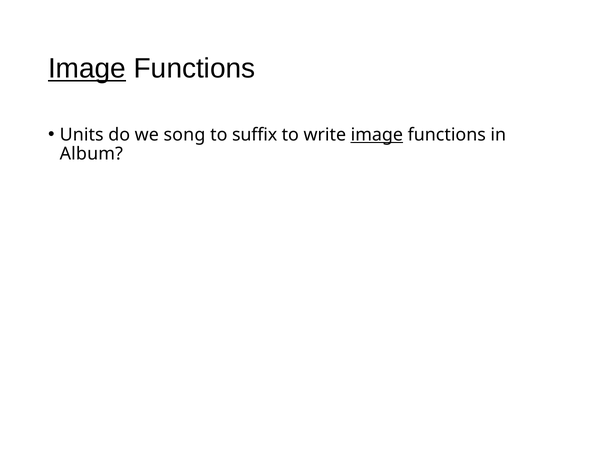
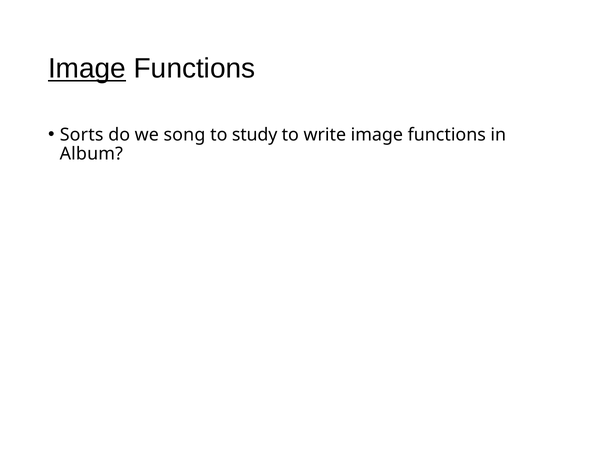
Units: Units -> Sorts (82, 135)
suffix: suffix -> study (255, 135)
image underline: present -> none (377, 135)
